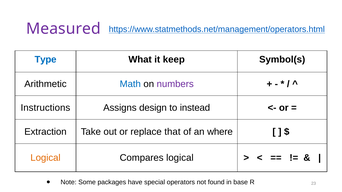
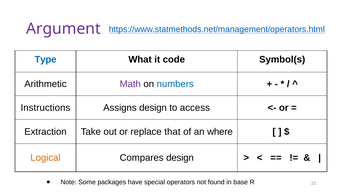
Measured: Measured -> Argument (63, 29)
keep: keep -> code (174, 60)
Math colour: blue -> purple (130, 84)
numbers colour: purple -> blue (175, 84)
instead: instead -> access (195, 108)
Compares logical: logical -> design (180, 158)
